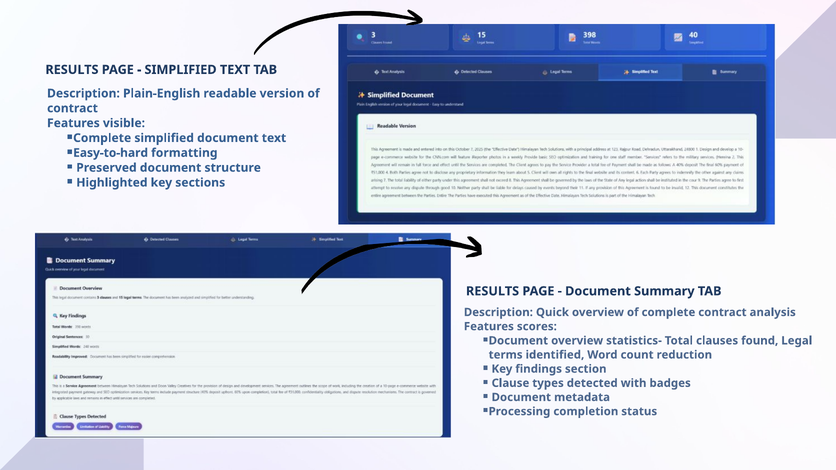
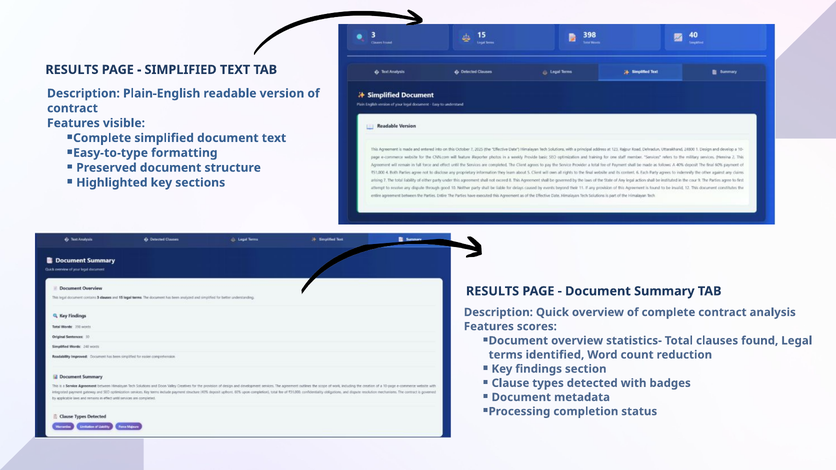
Easy-to-hard: Easy-to-hard -> Easy-to-type (111, 153)
